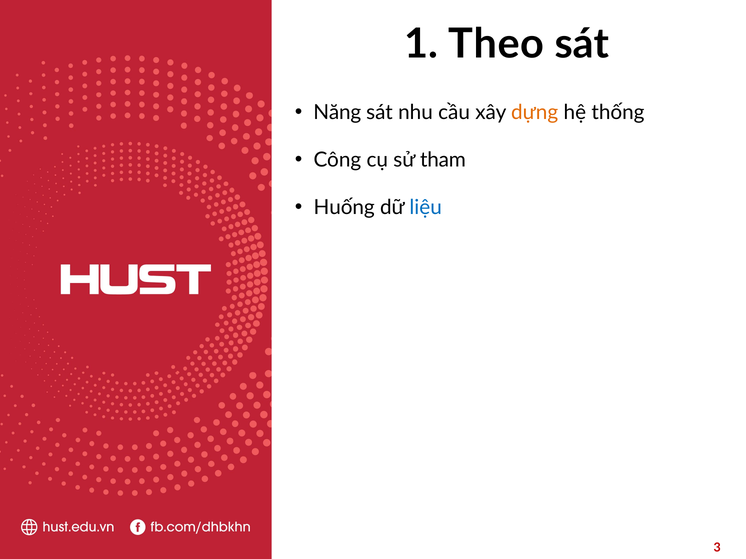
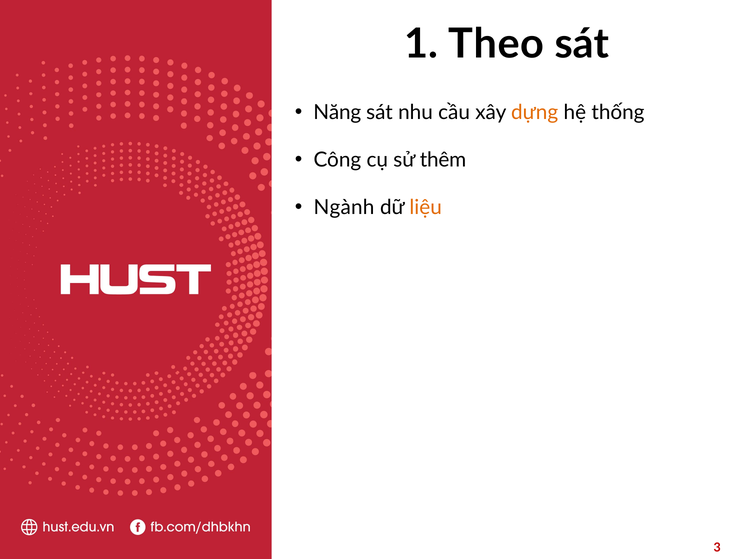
tham: tham -> thêm (443, 160)
Huống: Huống -> Ngành (344, 208)
liệu colour: blue -> orange (426, 208)
